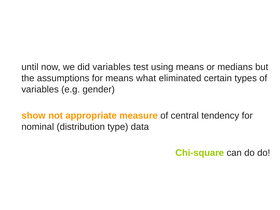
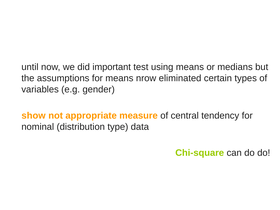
did variables: variables -> important (112, 67)
what: what -> nrow (146, 78)
